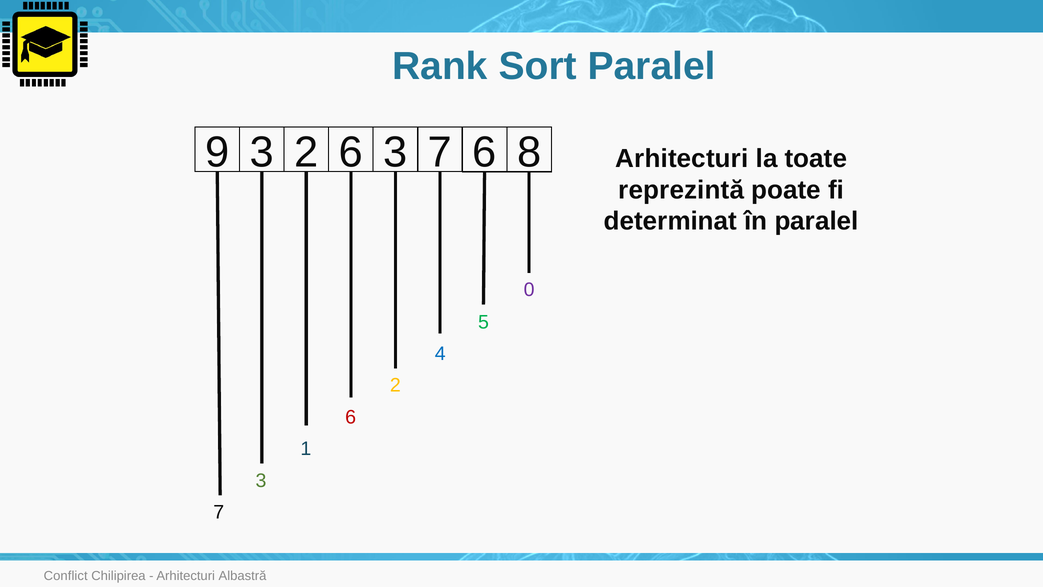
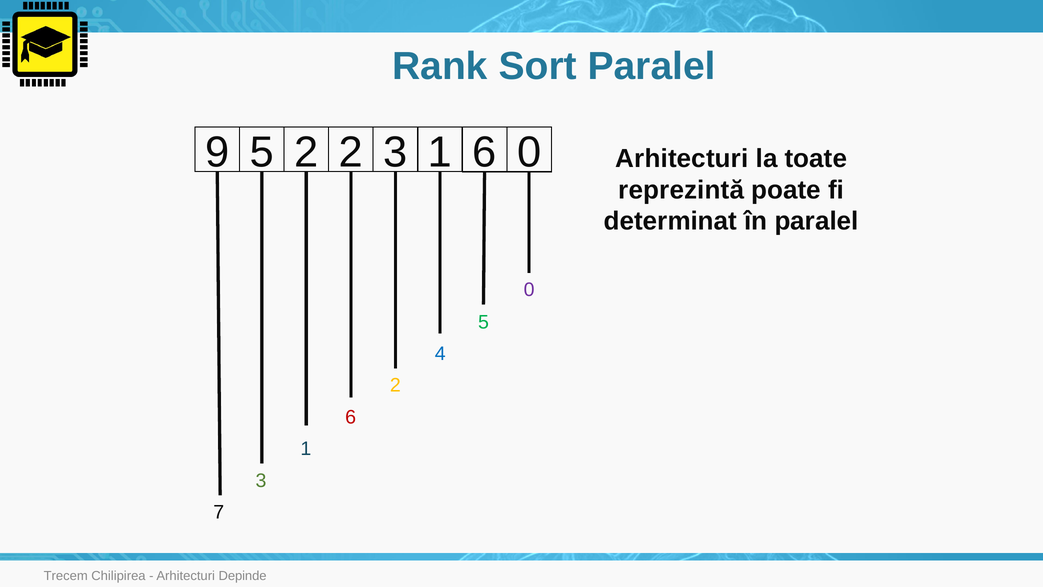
9 3: 3 -> 5 (262, 152)
2 6: 6 -> 2 (351, 152)
7: 7 -> 1 (440, 152)
6 8: 8 -> 0 (529, 152)
Conflict: Conflict -> Trecem (66, 576)
Albastră: Albastră -> Depinde (243, 576)
